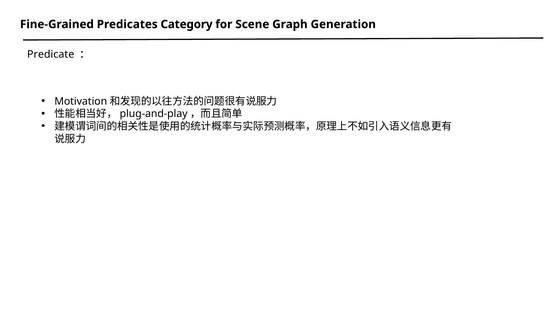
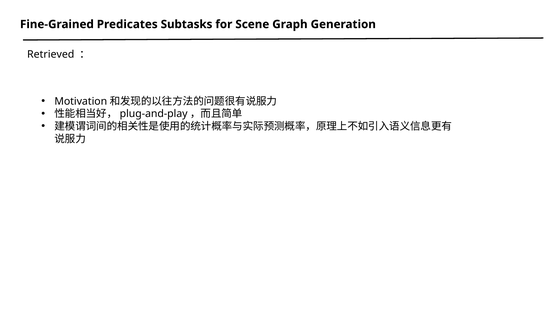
Category: Category -> Subtasks (187, 24)
Predicate: Predicate -> Retrieved (51, 54)
